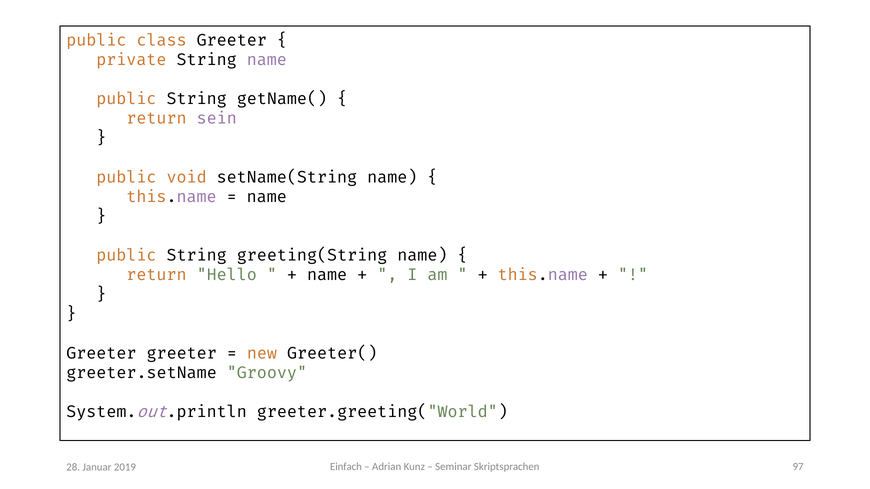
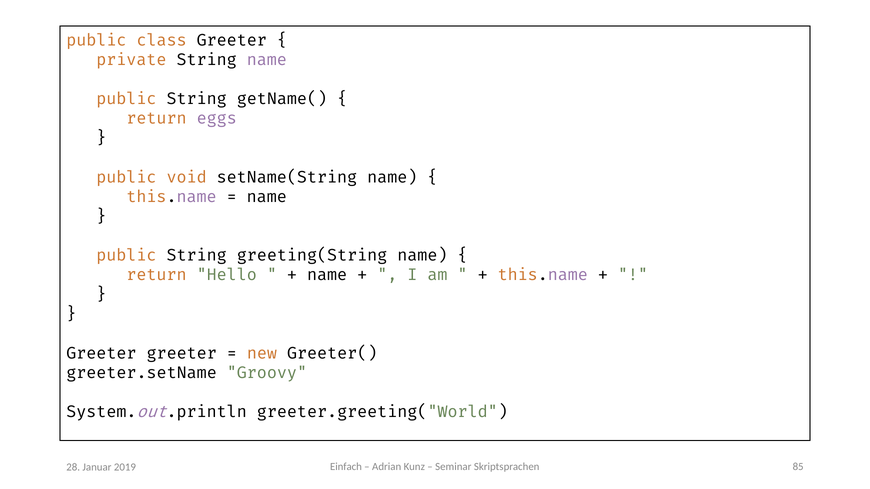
sein: sein -> eggs (217, 119)
97: 97 -> 85 (798, 467)
